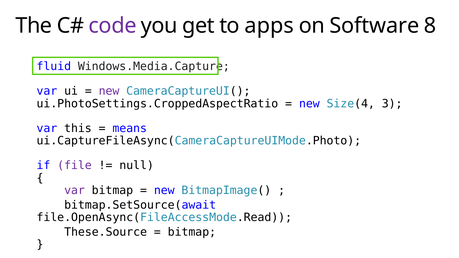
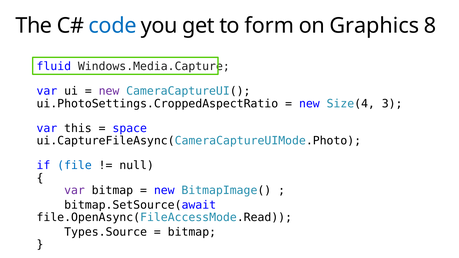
code colour: purple -> blue (113, 26)
apps: apps -> form (269, 26)
Software: Software -> Graphics (374, 26)
means: means -> space (130, 128)
file colour: purple -> blue (74, 166)
These.Source: These.Source -> Types.Source (106, 232)
